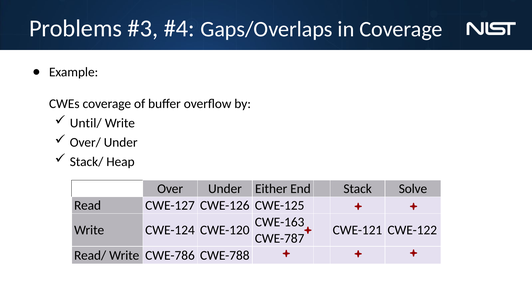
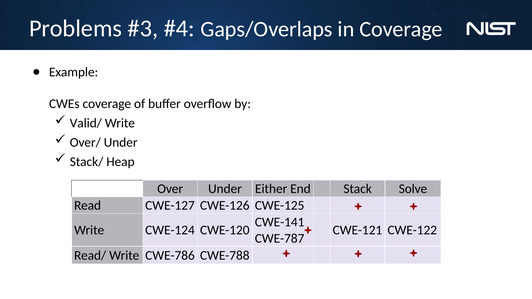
Until/: Until/ -> Valid/ (86, 123)
CWE-163: CWE-163 -> CWE-141 (280, 222)
